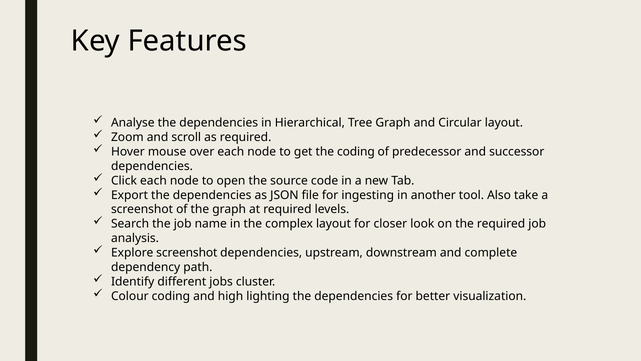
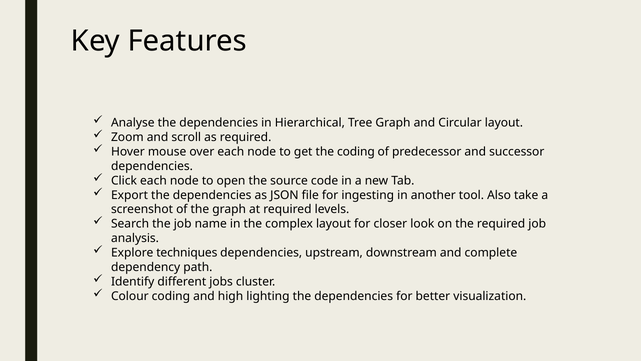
Explore screenshot: screenshot -> techniques (187, 253)
